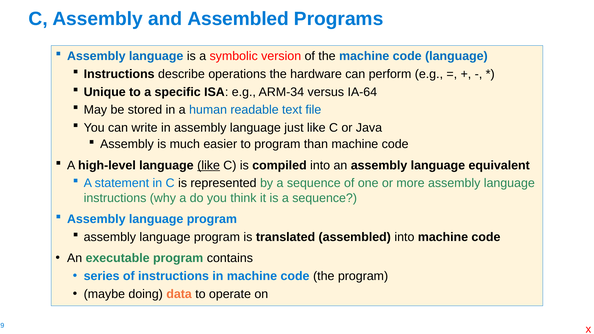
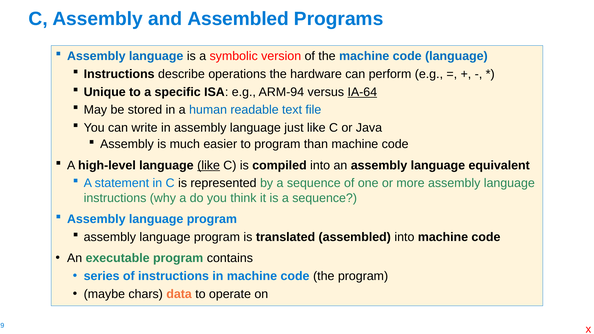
ARM-34: ARM-34 -> ARM-94 (281, 92)
IA-64 underline: none -> present (362, 92)
doing: doing -> chars (146, 294)
